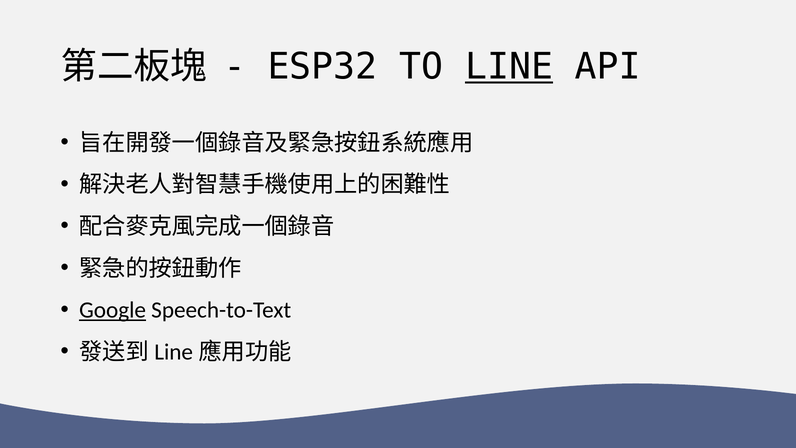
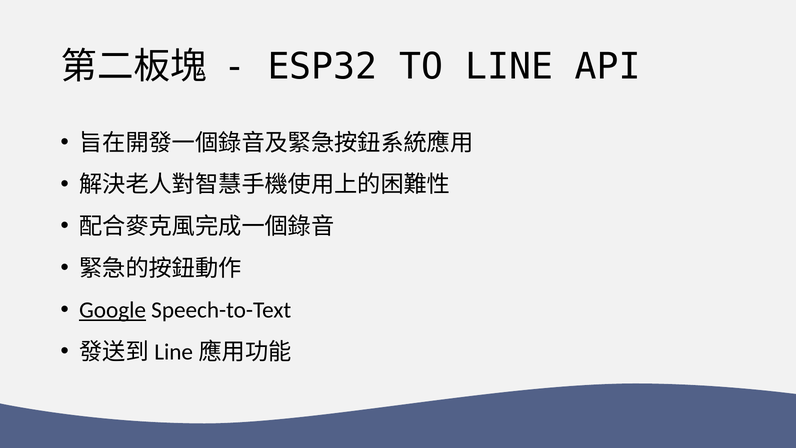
LINE underline: present -> none (509, 67)
